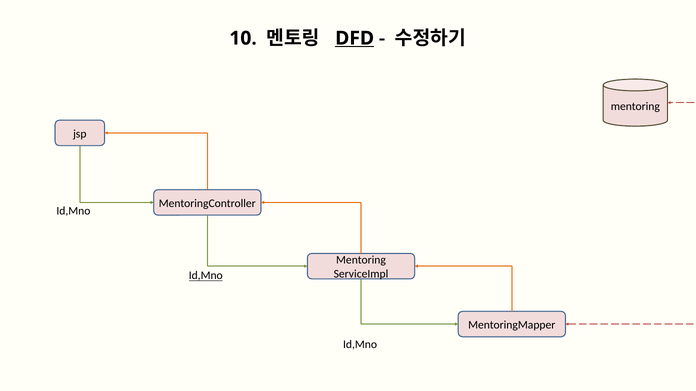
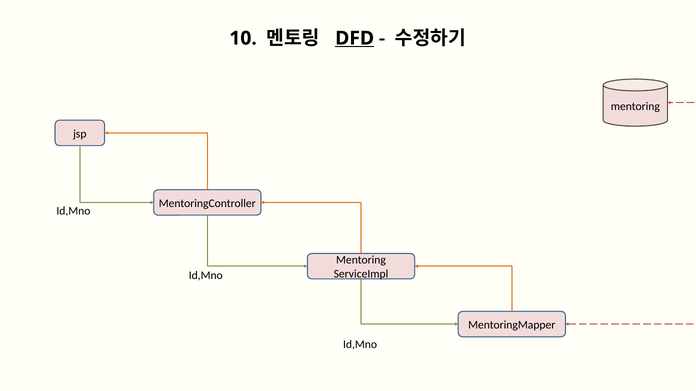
Id,Mno underline: present -> none (206, 276)
